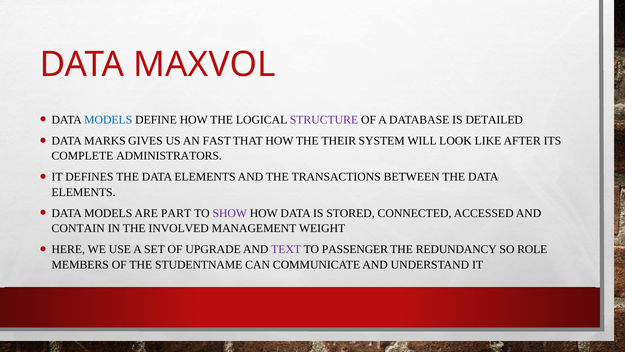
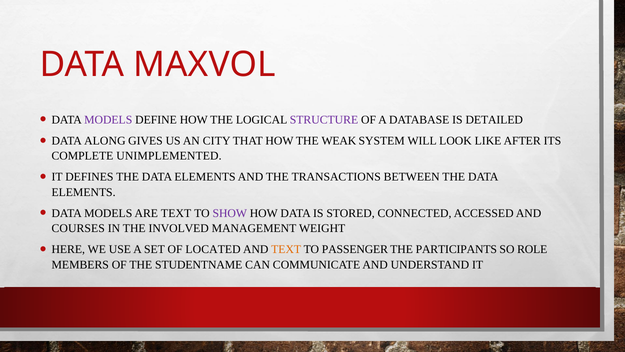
MODELS colour: blue -> purple (108, 120)
MARKS: MARKS -> ALONG (105, 141)
FAST: FAST -> CITY (217, 141)
THEIR: THEIR -> WEAK (339, 141)
ADMINISTRATORS: ADMINISTRATORS -> UNIMPLEMENTED (169, 156)
ARE PART: PART -> TEXT (176, 213)
CONTAIN: CONTAIN -> COURSES (78, 228)
UPGRADE: UPGRADE -> LOCATED (213, 249)
TEXT colour: purple -> orange (286, 249)
REDUNDANCY: REDUNDANCY -> PARTICIPANTS (456, 249)
